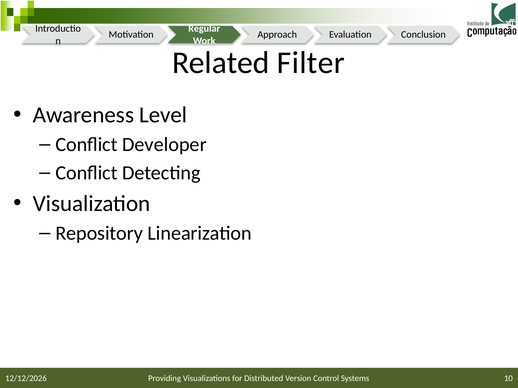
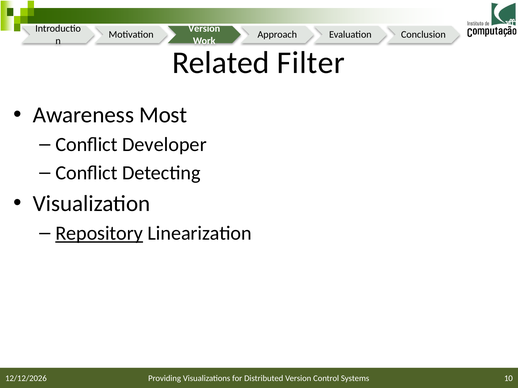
Regular: Regular -> Version (204, 29)
Level: Level -> Most (163, 115)
Repository underline: none -> present (99, 234)
